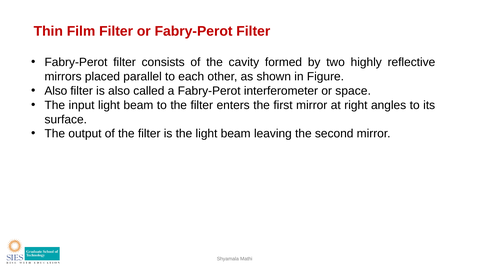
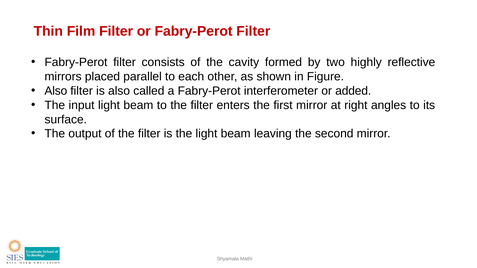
space: space -> added (353, 91)
